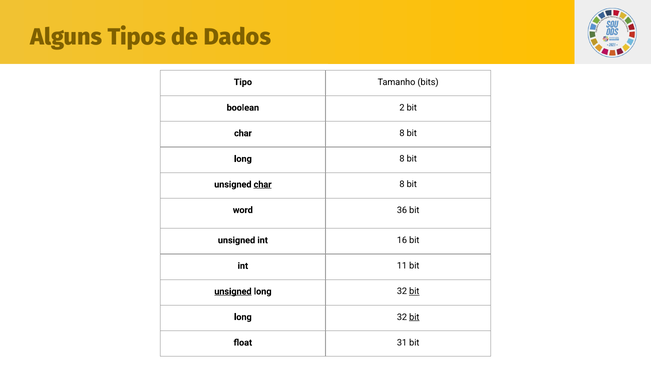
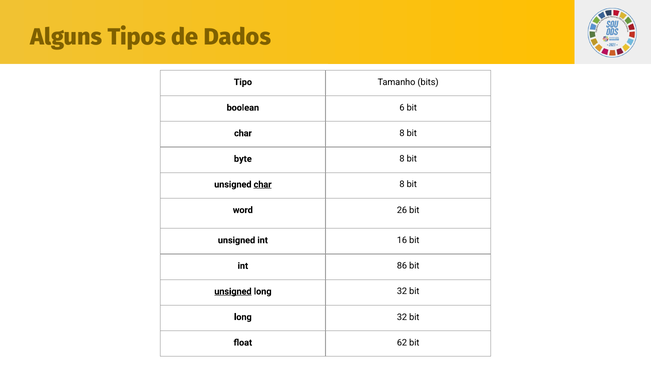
2: 2 -> 6 (402, 108)
long: long -> byte (243, 159)
36: 36 -> 26 (402, 210)
11: 11 -> 86 (402, 266)
bit underline: present -> none (414, 292)
bit underline: present -> none (414, 317)
31: 31 -> 62 (402, 343)
